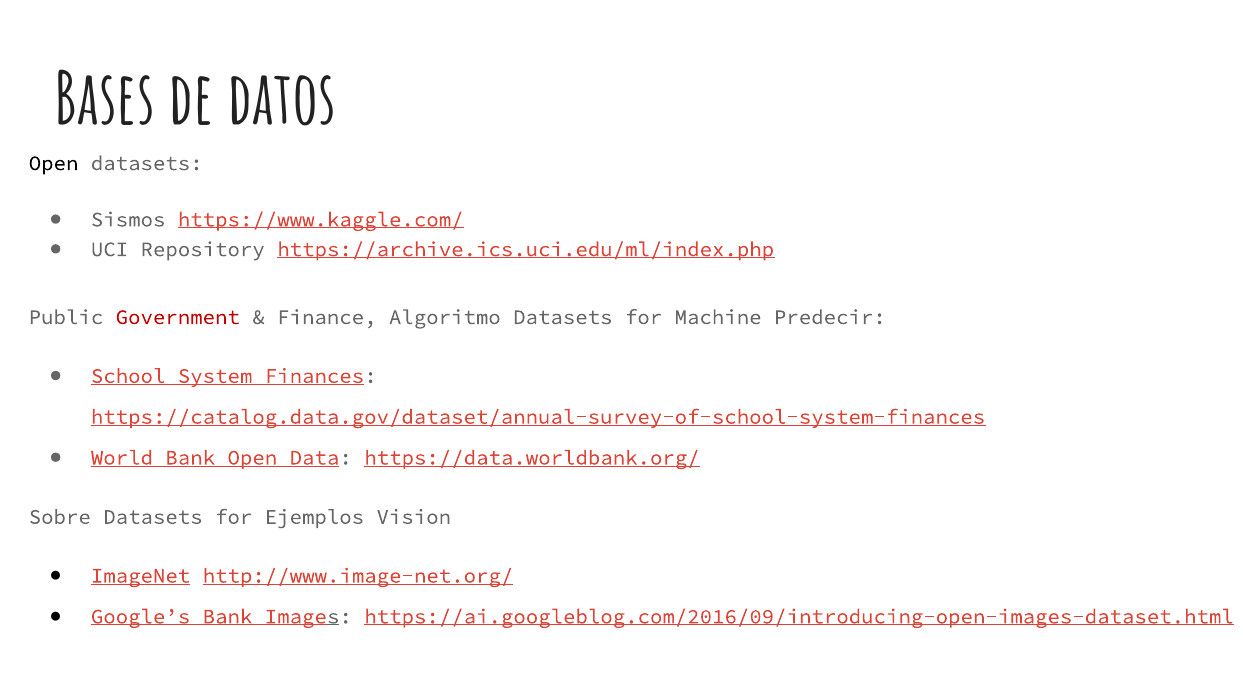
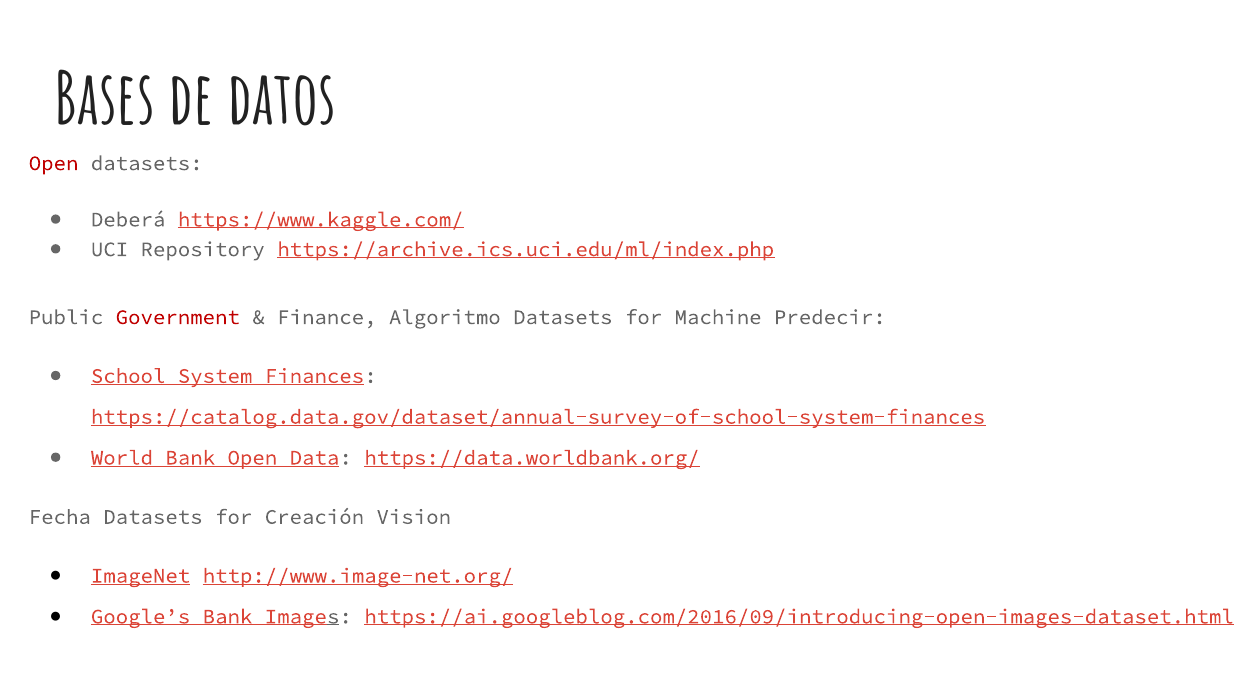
Open colour: black -> red (54, 163)
Sismos: Sismos -> Deberá (128, 220)
Sobre: Sobre -> Fecha (60, 517)
Ejemplos: Ejemplos -> Creación (314, 517)
